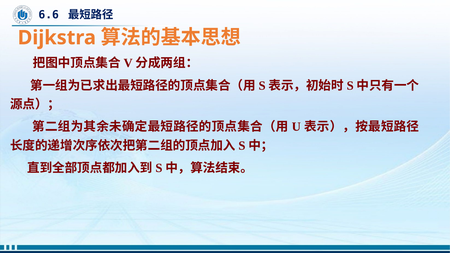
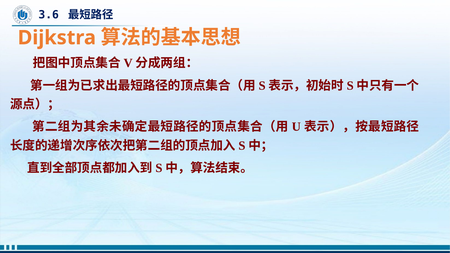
6.6: 6.6 -> 3.6 (49, 15)
